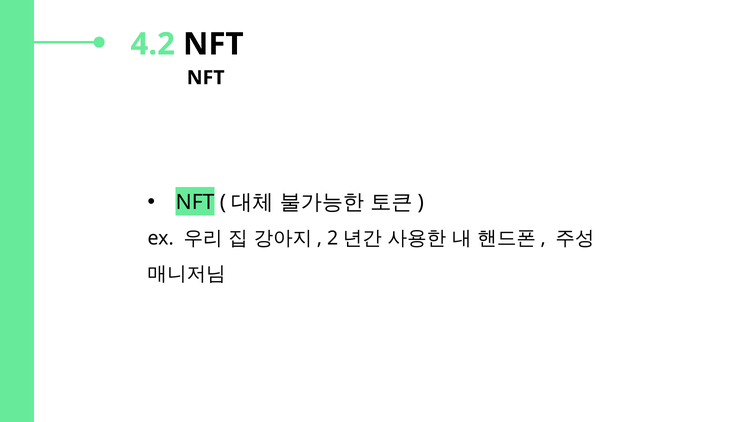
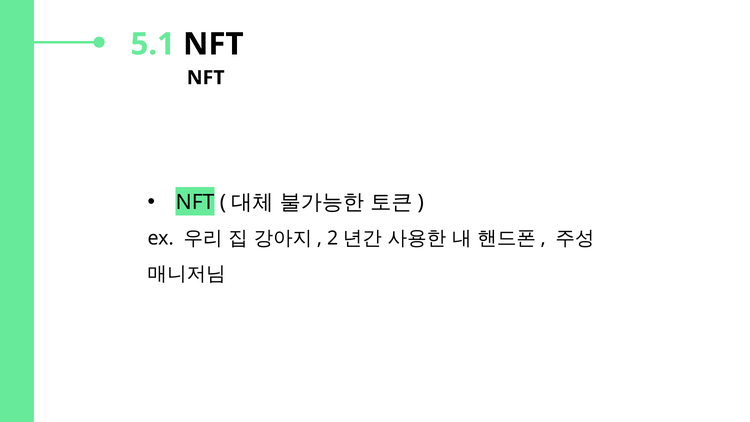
4.2: 4.2 -> 5.1 (153, 44)
